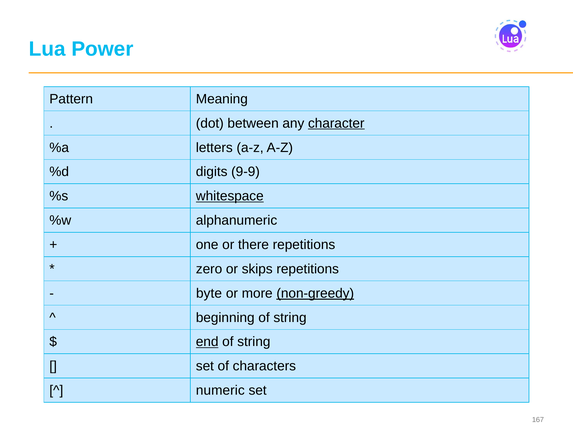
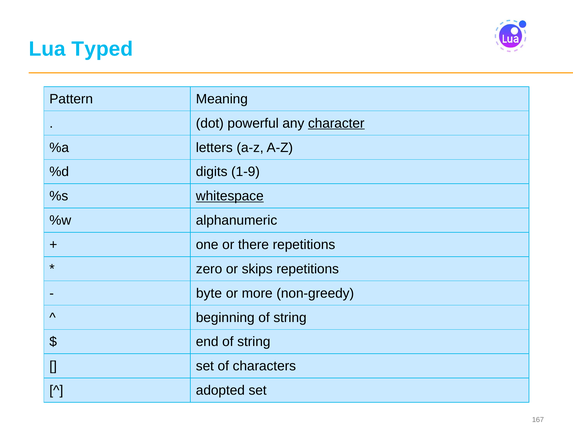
Power: Power -> Typed (102, 49)
between: between -> powerful (253, 123)
9-9: 9-9 -> 1-9 (246, 172)
non-greedy underline: present -> none (315, 293)
end underline: present -> none (207, 342)
numeric: numeric -> adopted (220, 390)
